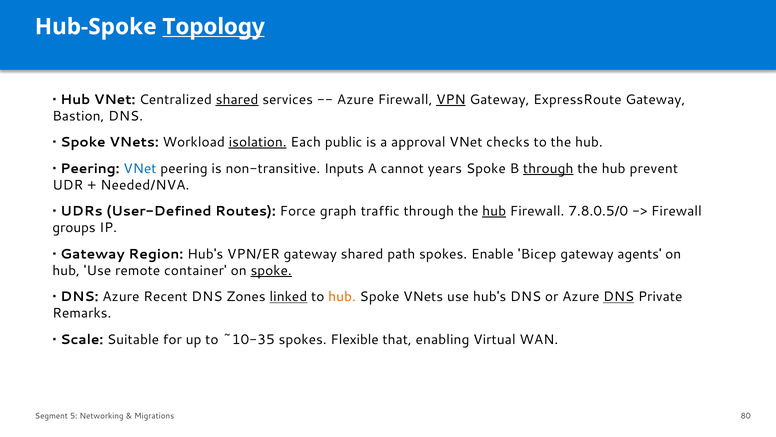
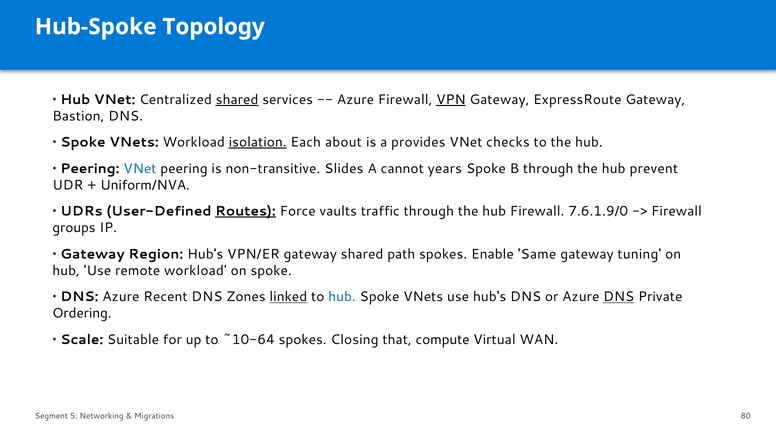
Topology underline: present -> none (214, 27)
public: public -> about (343, 142)
approval: approval -> provides (418, 142)
Inputs: Inputs -> Slides (344, 168)
through underline: present -> none (548, 168)
Needed/NVA: Needed/NVA -> Uniform/NVA (145, 185)
Routes underline: none -> present (246, 211)
graph: graph -> vaults (338, 211)
hub underline: present -> none (494, 211)
7.8.0.5/0: 7.8.0.5/0 -> 7.6.1.9/0 (598, 211)
Bicep: Bicep -> Same (537, 254)
agents: agents -> tuning (639, 254)
remote container: container -> workload (195, 270)
spoke underline: present -> none (271, 270)
hub colour: orange -> blue (342, 296)
Remarks: Remarks -> Ordering (82, 313)
~10-35: ~10-35 -> ~10-64 (249, 339)
Flexible: Flexible -> Closing (355, 339)
enabling: enabling -> compute (443, 339)
